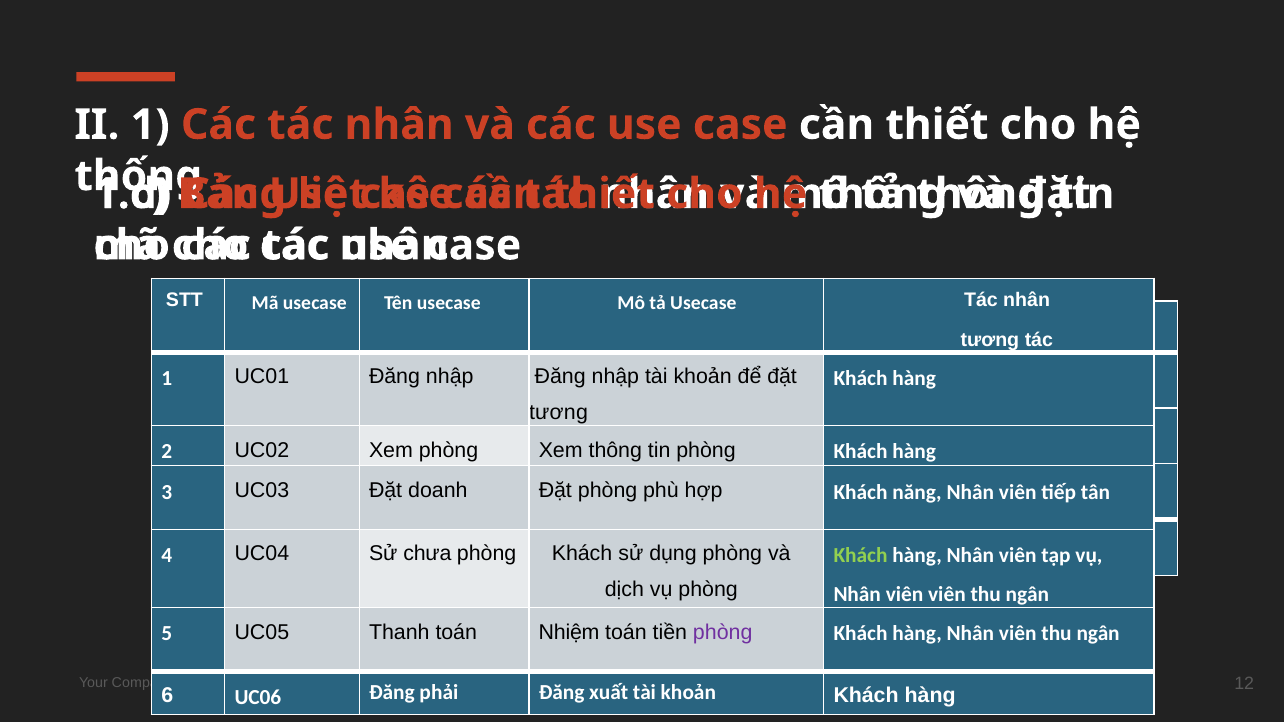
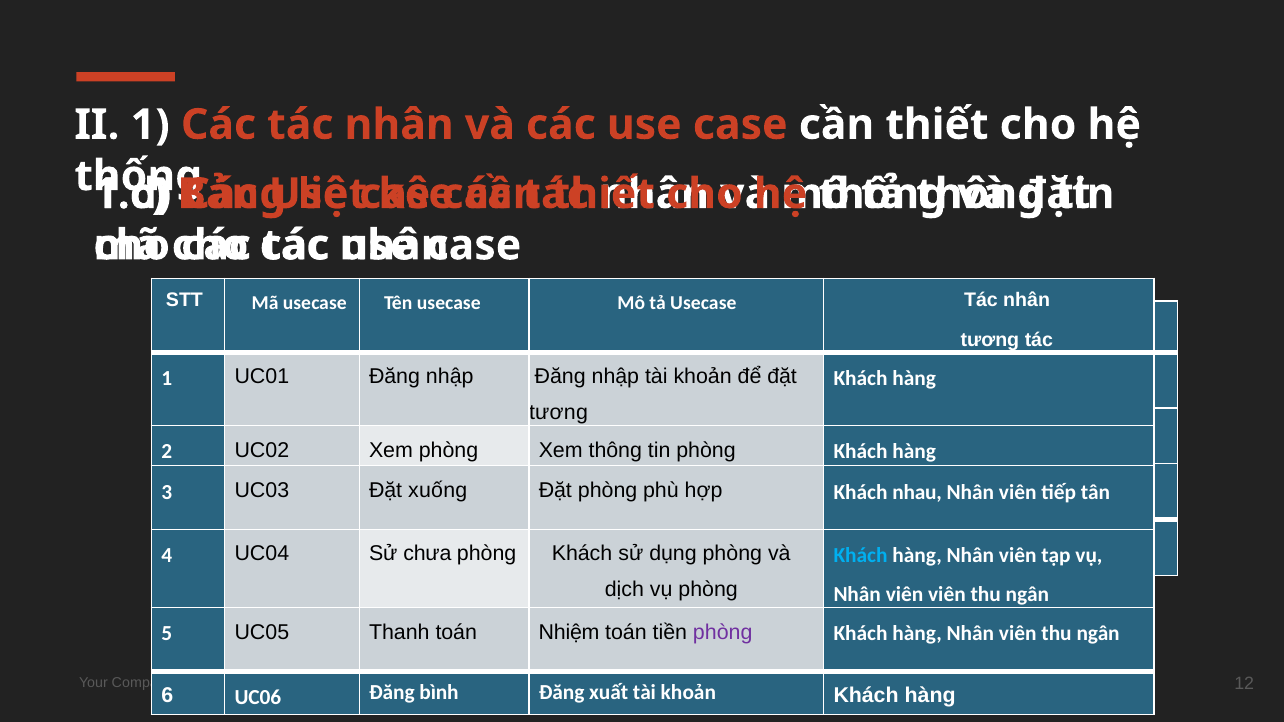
doanh: doanh -> xuống (438, 490)
năng: năng -> nhau (917, 492)
Khách colour: light green -> light blue (861, 556)
phải: phải -> bình (439, 693)
